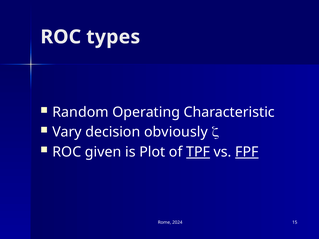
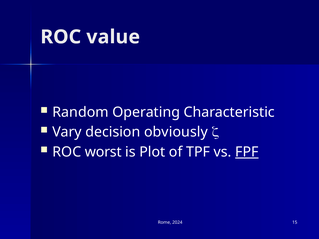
types: types -> value (113, 37)
given: given -> worst (103, 152)
TPF underline: present -> none (198, 152)
